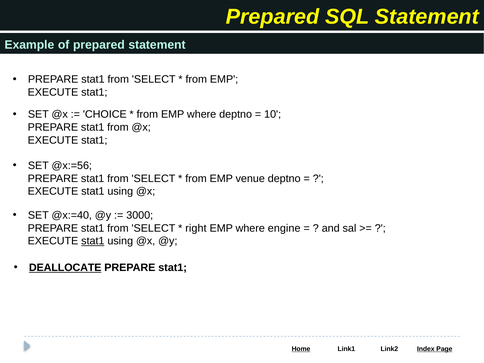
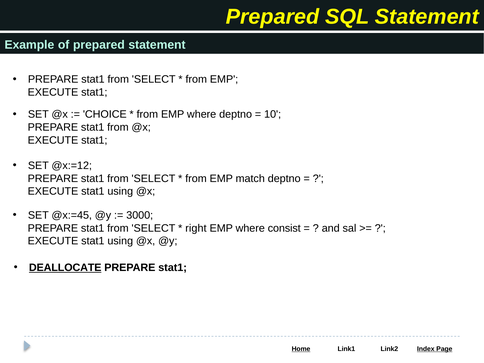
@x:=56: @x:=56 -> @x:=12 (72, 166)
venue: venue -> match (250, 179)
@x:=40: @x:=40 -> @x:=45 (72, 215)
engine: engine -> consist (284, 228)
stat1 underline: present -> none (93, 241)
